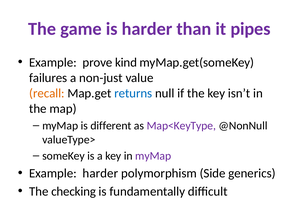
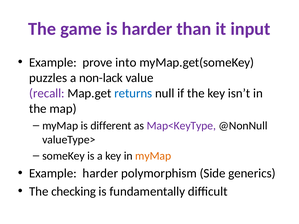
pipes: pipes -> input (250, 29)
kind: kind -> into (126, 62)
failures: failures -> puzzles (48, 78)
non-just: non-just -> non-lack (101, 78)
recall colour: orange -> purple (47, 93)
myMap colour: purple -> orange (153, 156)
